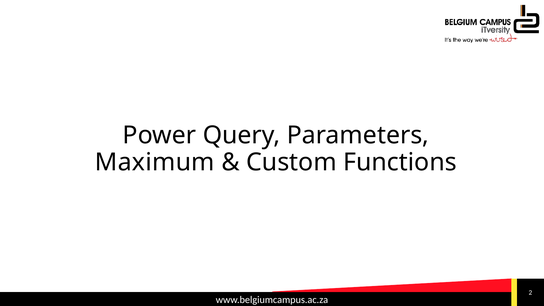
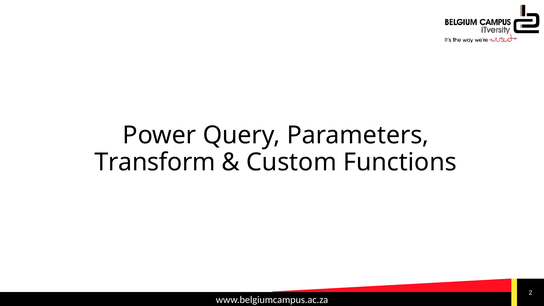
Maximum: Maximum -> Transform (155, 162)
